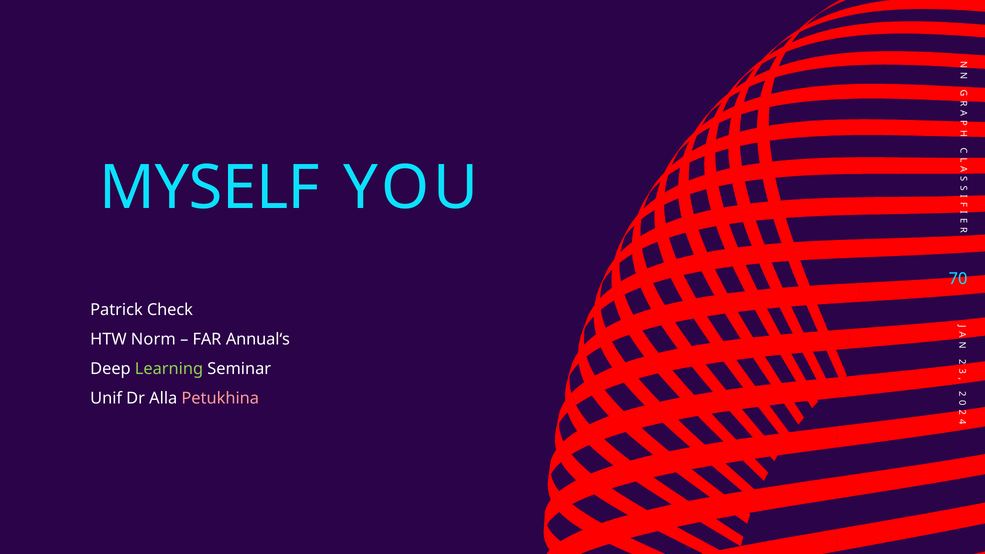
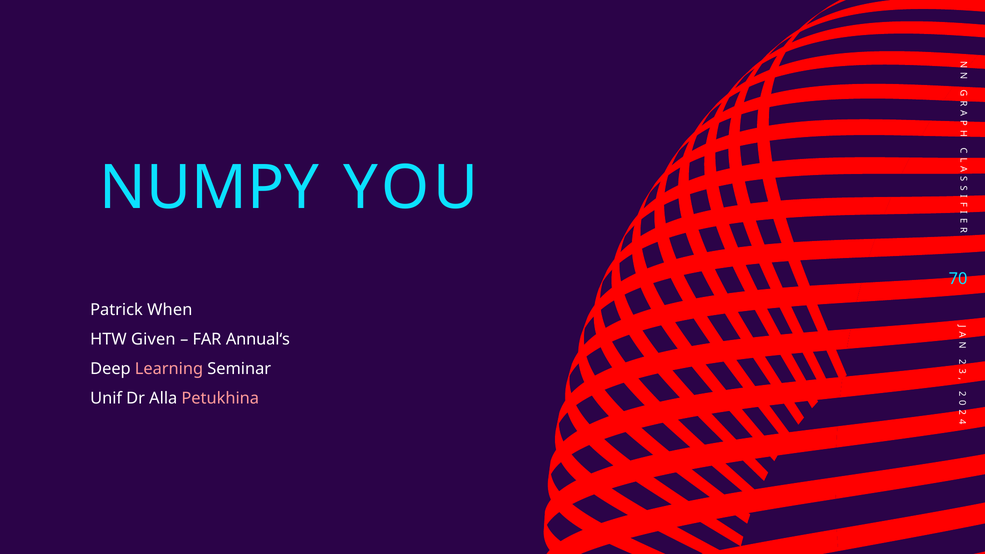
MYSELF: MYSELF -> NUMPY (209, 188)
Check: Check -> When (170, 310)
Norm: Norm -> Given (153, 339)
Learning colour: light green -> pink (169, 369)
